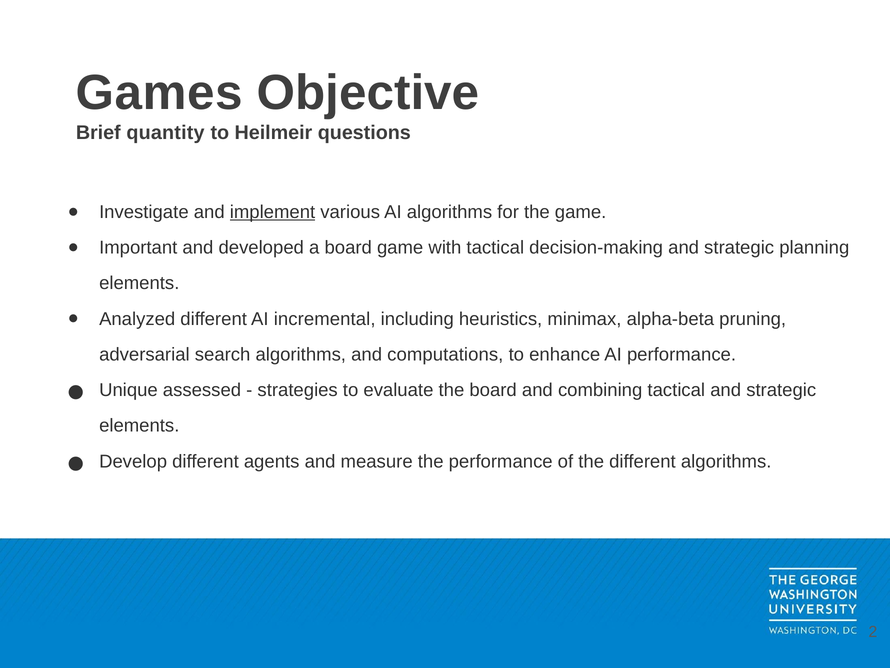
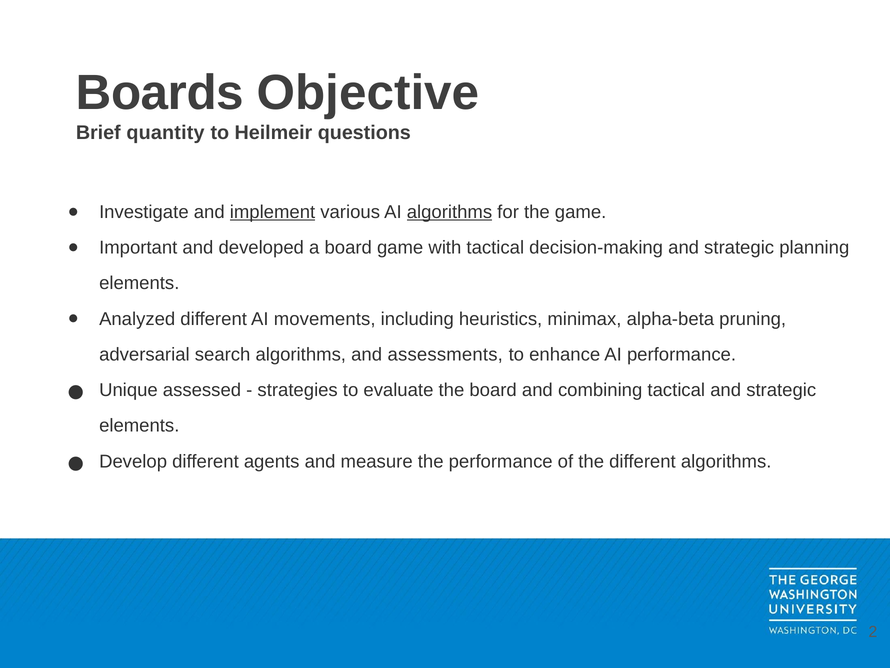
Games: Games -> Boards (160, 93)
algorithms underline: none -> present (449, 212)
incremental: incremental -> movements (325, 319)
computations: computations -> assessments (445, 354)
